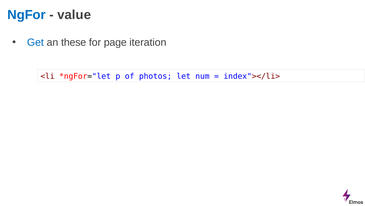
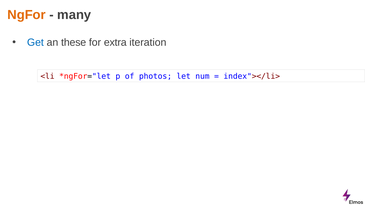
NgFor colour: blue -> orange (27, 15)
value: value -> many (74, 15)
page: page -> extra (115, 42)
